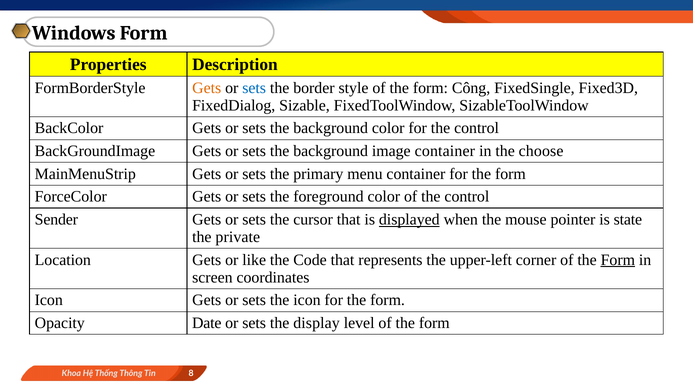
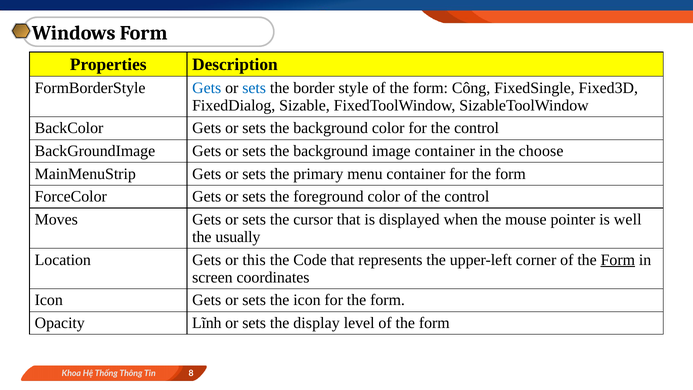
Gets colour: orange -> blue (207, 88)
Sender: Sender -> Moves (56, 219)
displayed underline: present -> none (409, 219)
state: state -> well (628, 219)
private: private -> usually (238, 237)
like: like -> this (254, 260)
Date: Date -> Lĩnh (207, 323)
